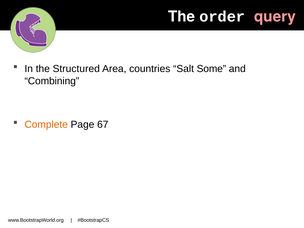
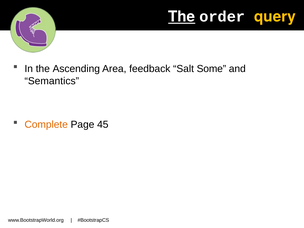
The underline: none -> present (182, 17)
query colour: pink -> yellow (275, 17)
Structured: Structured -> Ascending (76, 69)
countries: countries -> feedback (150, 69)
Combining: Combining -> Semantics (52, 81)
67: 67 -> 45 (103, 124)
